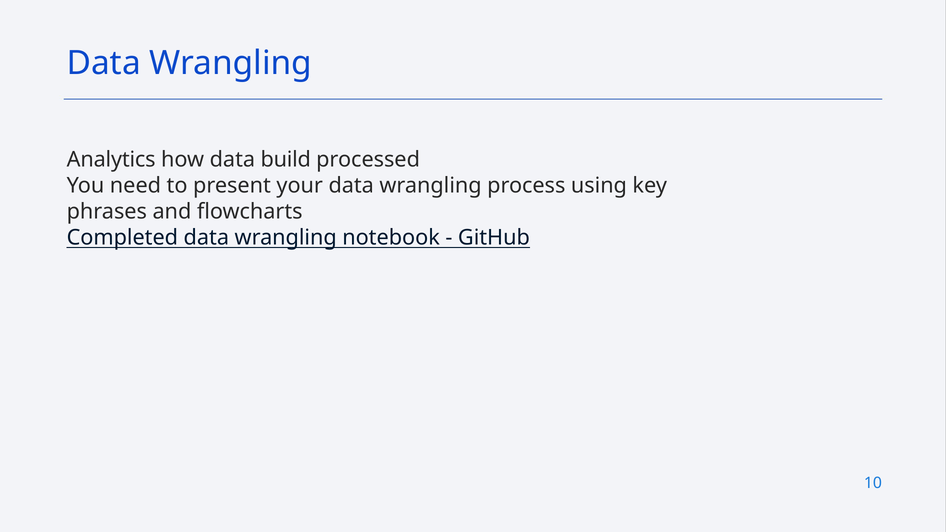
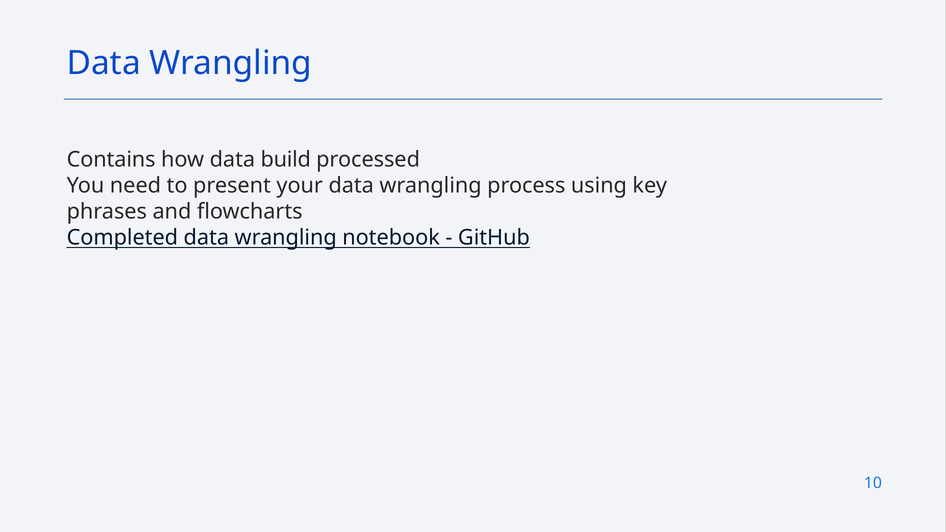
Analytics: Analytics -> Contains (111, 160)
